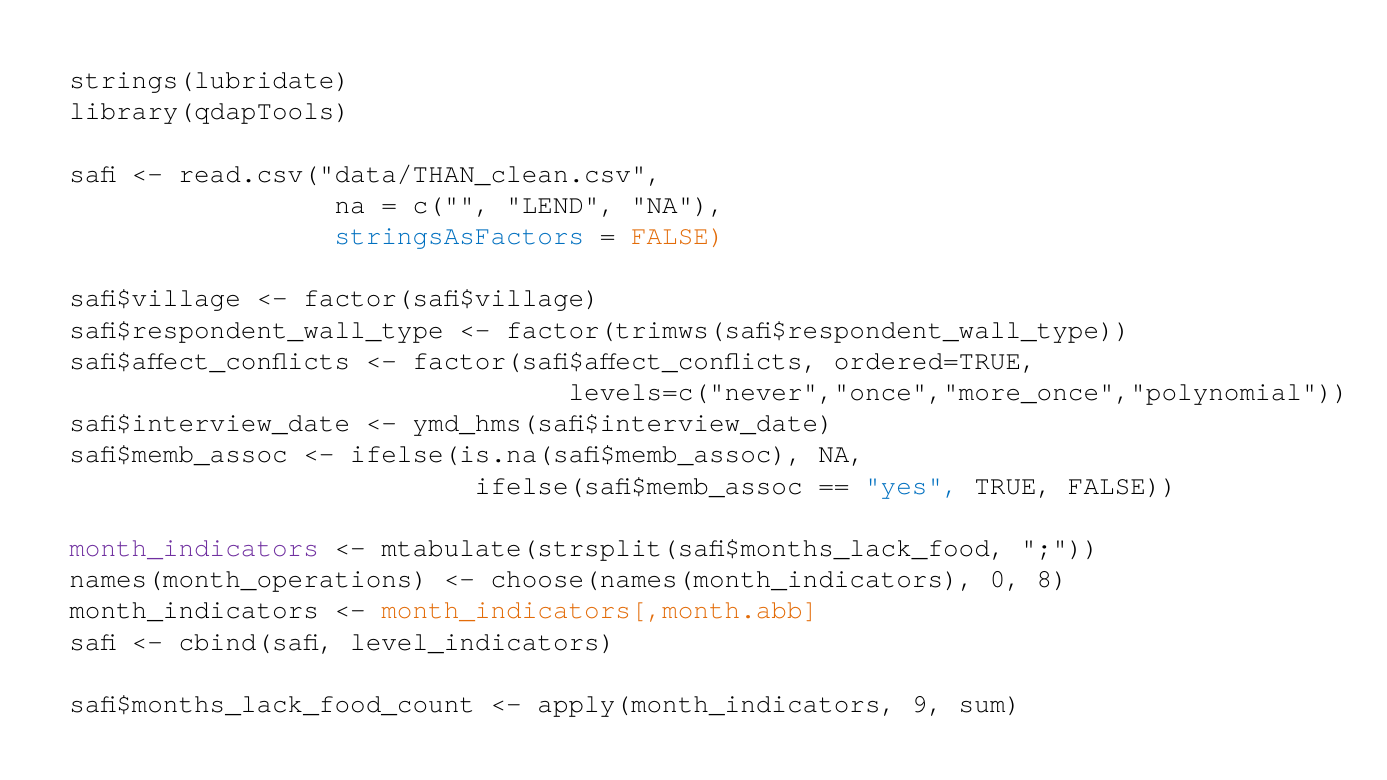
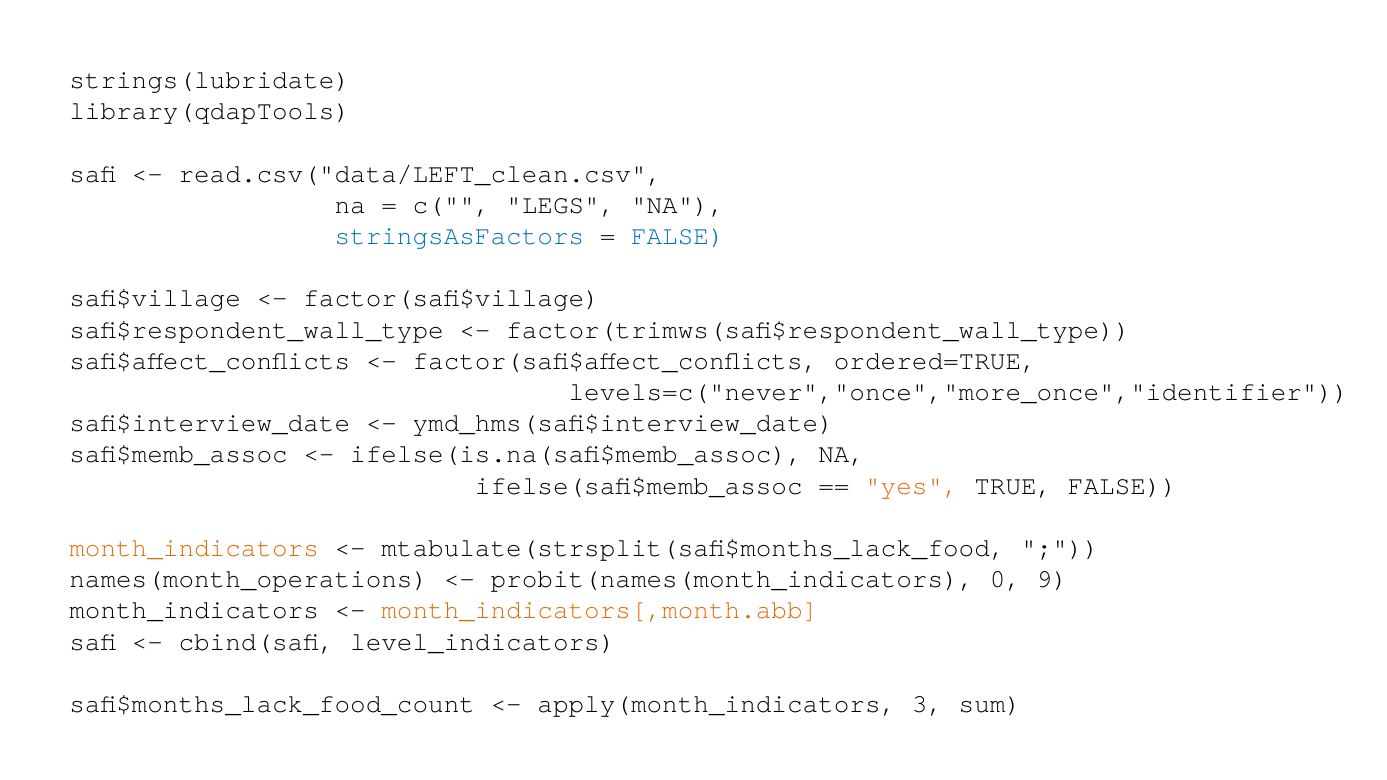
read.csv("data/THAN_clean.csv: read.csv("data/THAN_clean.csv -> read.csv("data/LEFT_clean.csv (420, 173)
LEND: LEND -> LEGS (561, 205)
FALSE colour: orange -> blue (678, 236)
levels=c("never","once","more_once","polynomial: levels=c("never","once","more_once","polynomial -> levels=c("never","once","more_once","identifier (959, 392)
yes colour: blue -> orange (912, 486)
month_indicators colour: purple -> orange (194, 548)
choose(names(month_indicators: choose(names(month_indicators -> probit(names(month_indicators (732, 579)
8: 8 -> 9 (1052, 579)
9: 9 -> 3 (928, 704)
